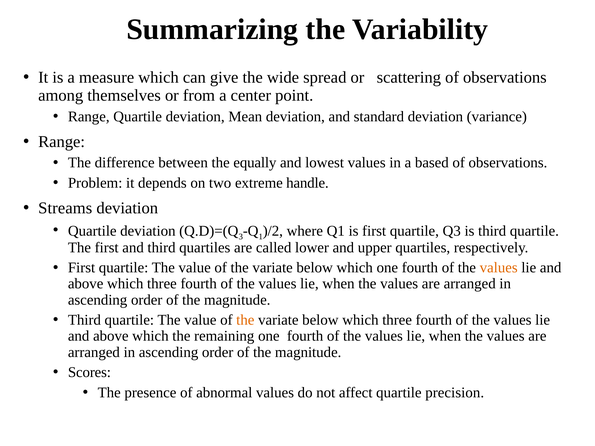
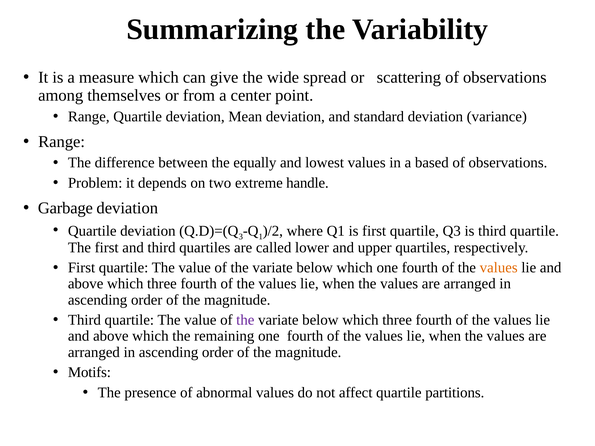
Streams: Streams -> Garbage (65, 208)
the colour: orange -> purple (245, 320)
Scores: Scores -> Motifs (89, 372)
precision: precision -> partitions (455, 393)
